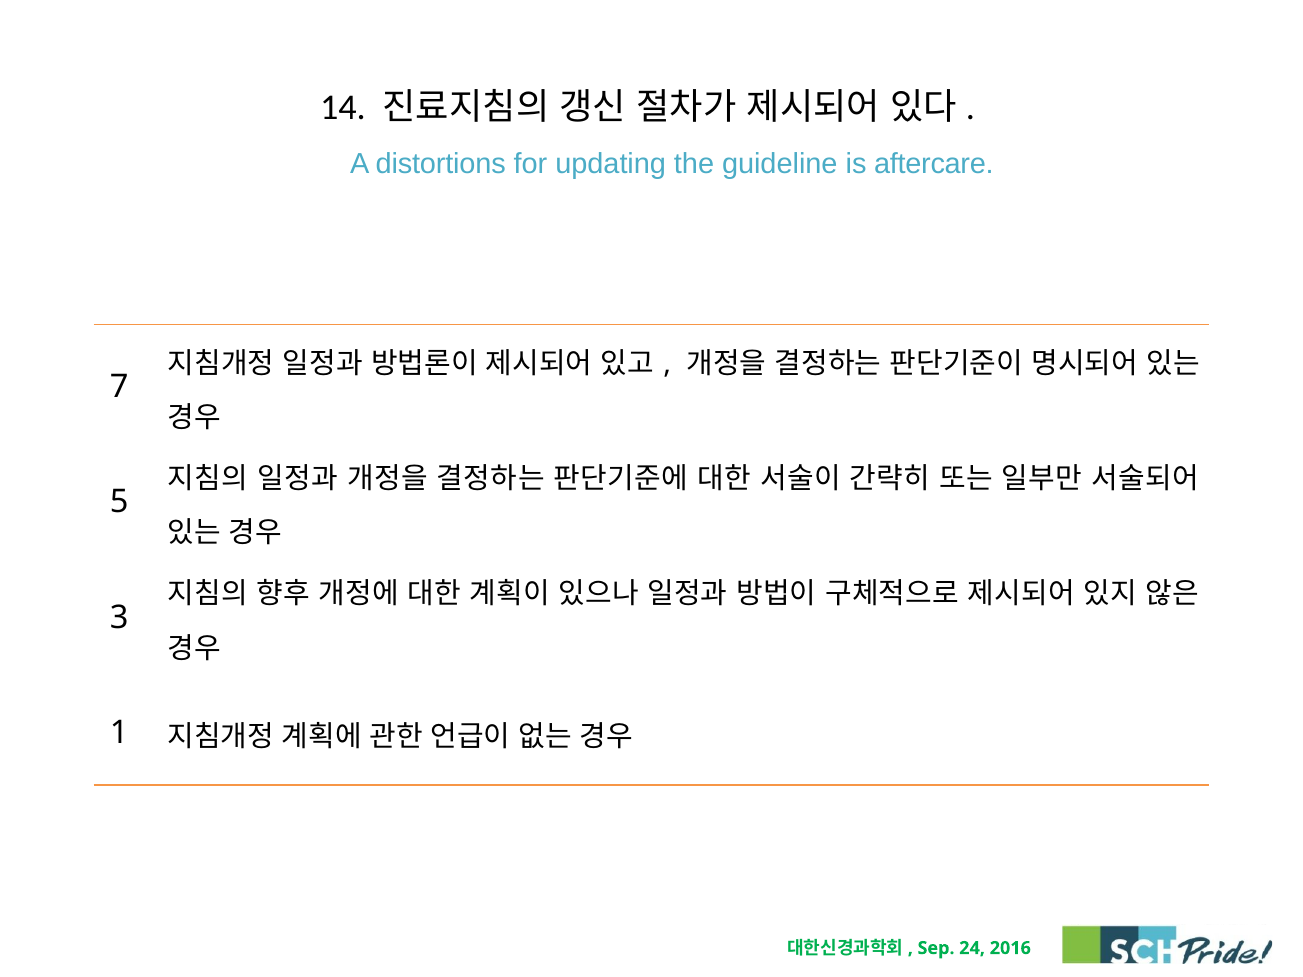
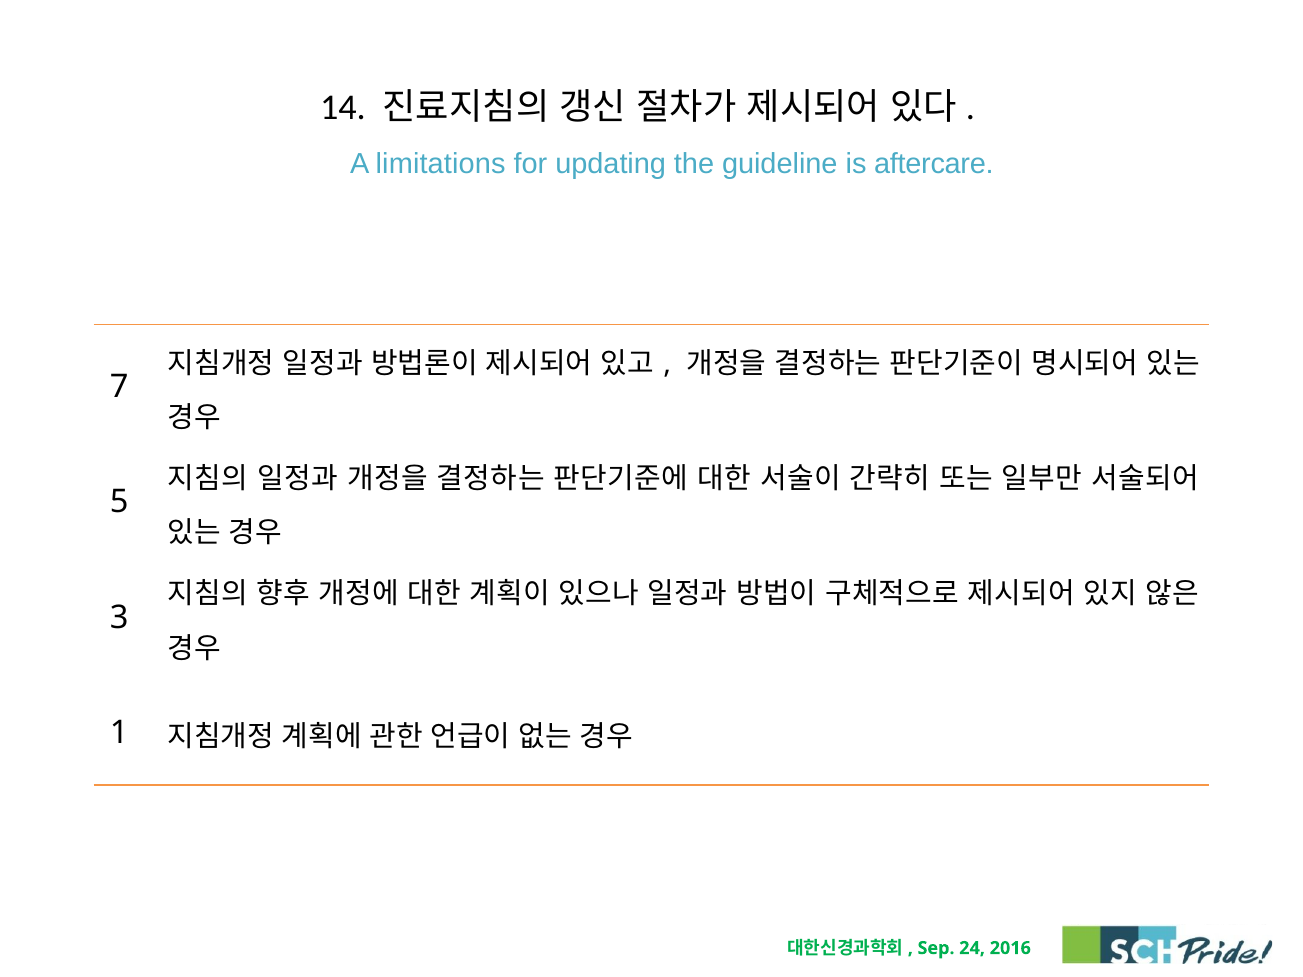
distortions: distortions -> limitations (441, 164)
